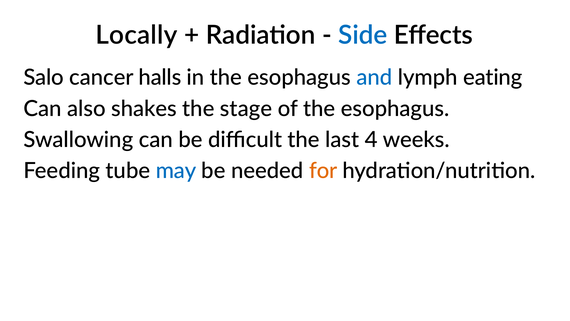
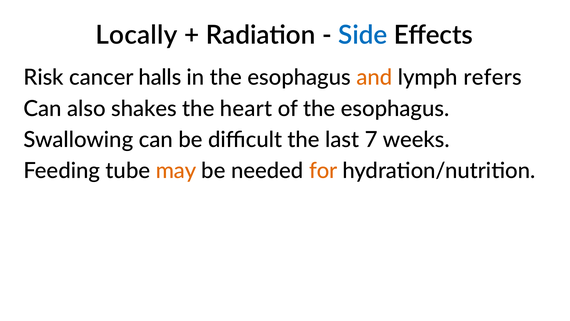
Salo: Salo -> Risk (44, 78)
and colour: blue -> orange (374, 78)
eating: eating -> refers (493, 78)
stage: stage -> heart (246, 109)
4: 4 -> 7 (371, 140)
may colour: blue -> orange (176, 171)
